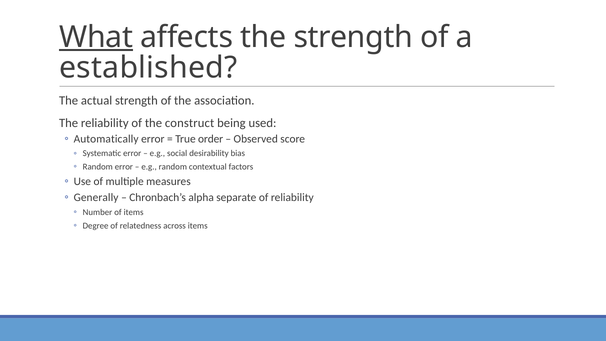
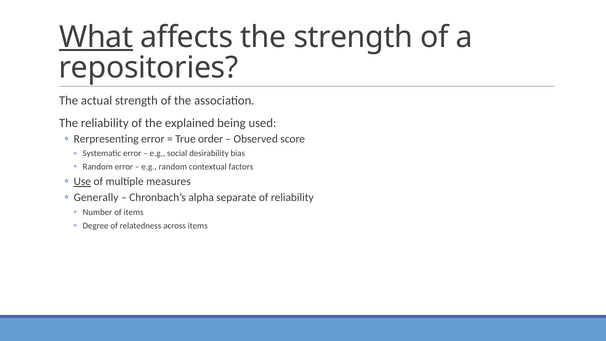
established: established -> repositories (149, 68)
construct: construct -> explained (190, 123)
Automatically: Automatically -> Rerpresenting (106, 139)
Use underline: none -> present (82, 182)
